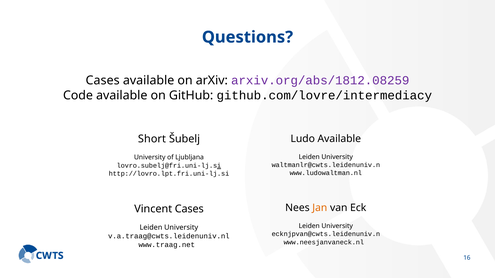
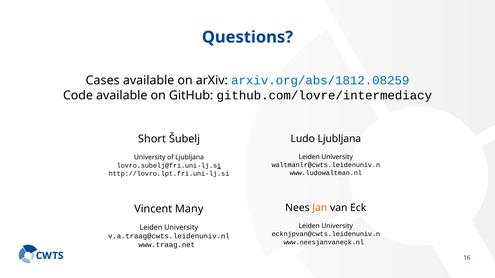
arxiv.org/abs/1812.08259 colour: purple -> blue (320, 81)
Ludo Available: Available -> Ljubljana (339, 139)
Vincent Cases: Cases -> Many (189, 209)
